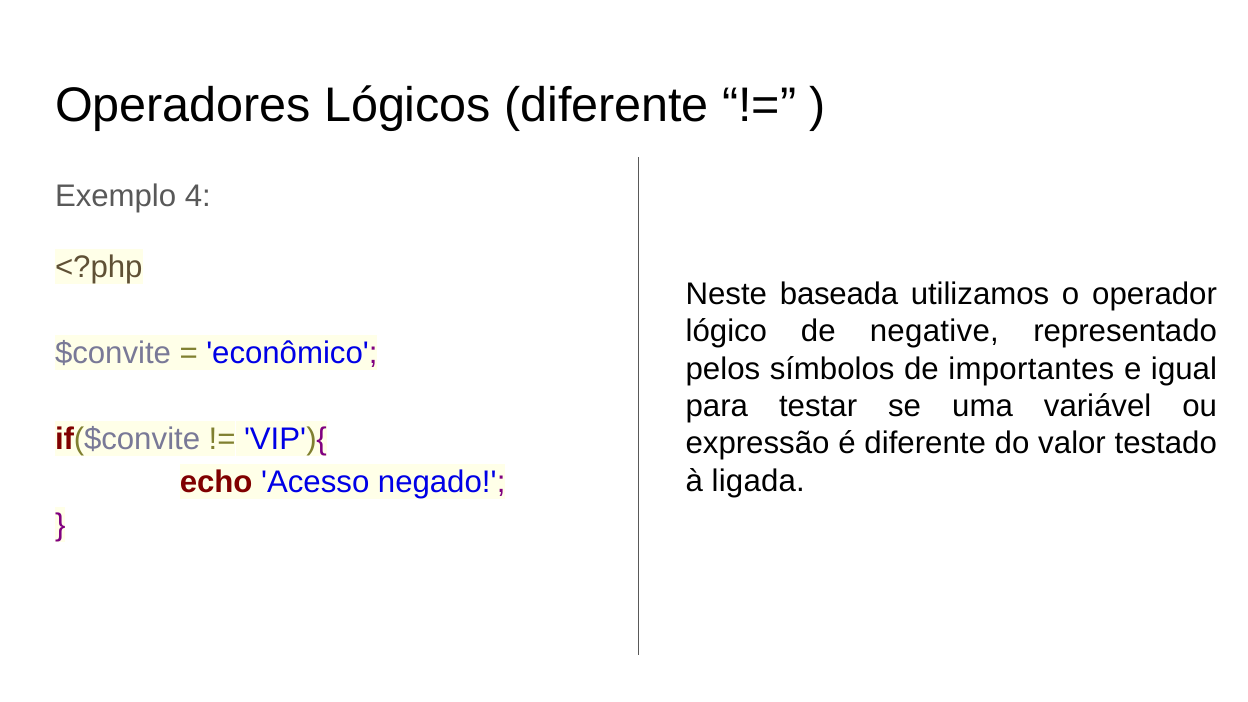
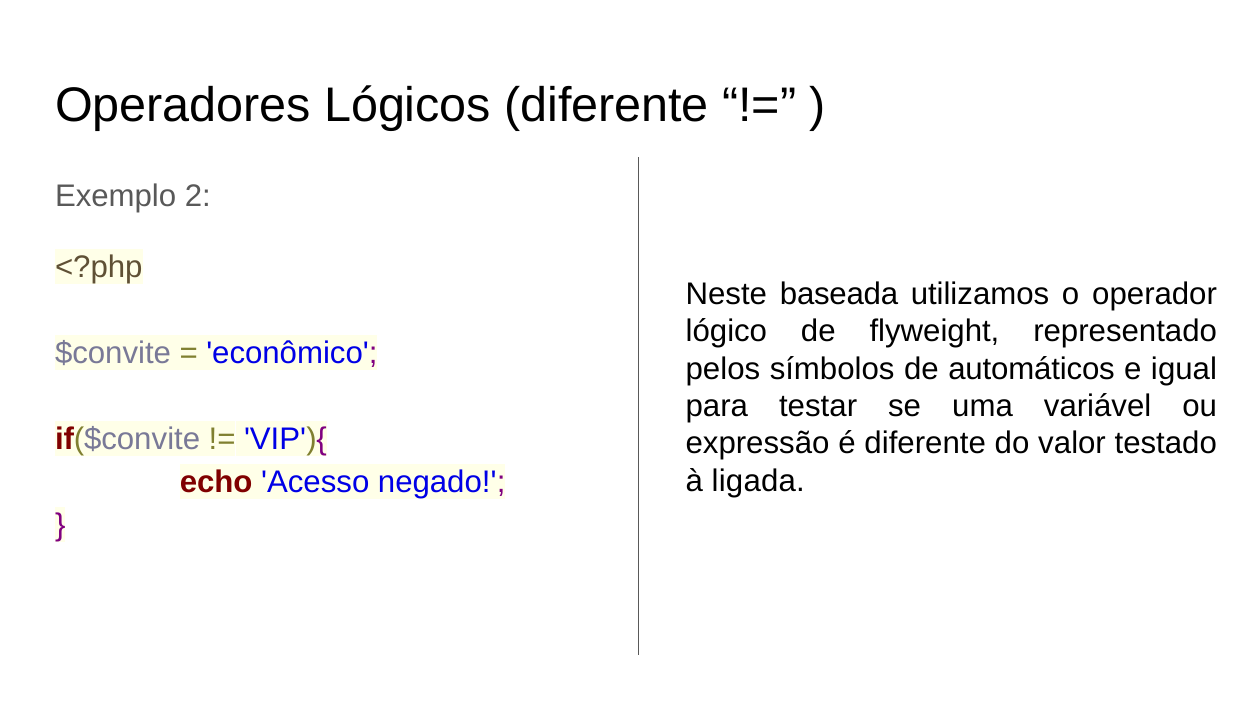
4: 4 -> 2 (198, 196)
negative: negative -> flyweight (934, 331)
importantes: importantes -> automáticos (1032, 369)
